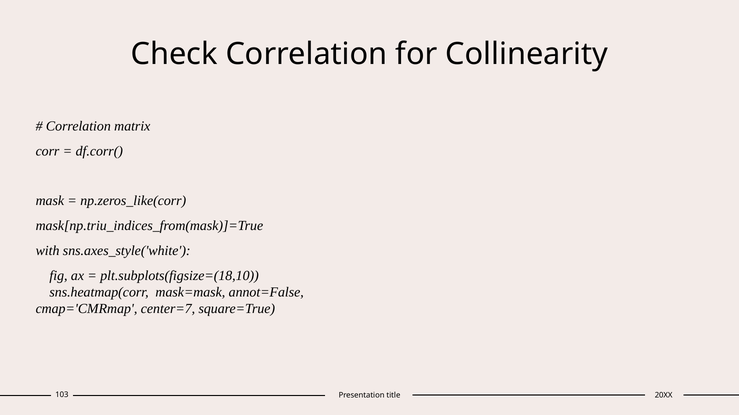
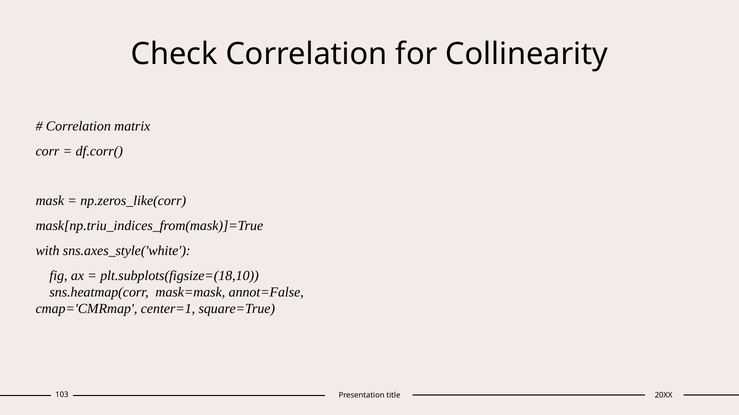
center=7: center=7 -> center=1 (168, 309)
